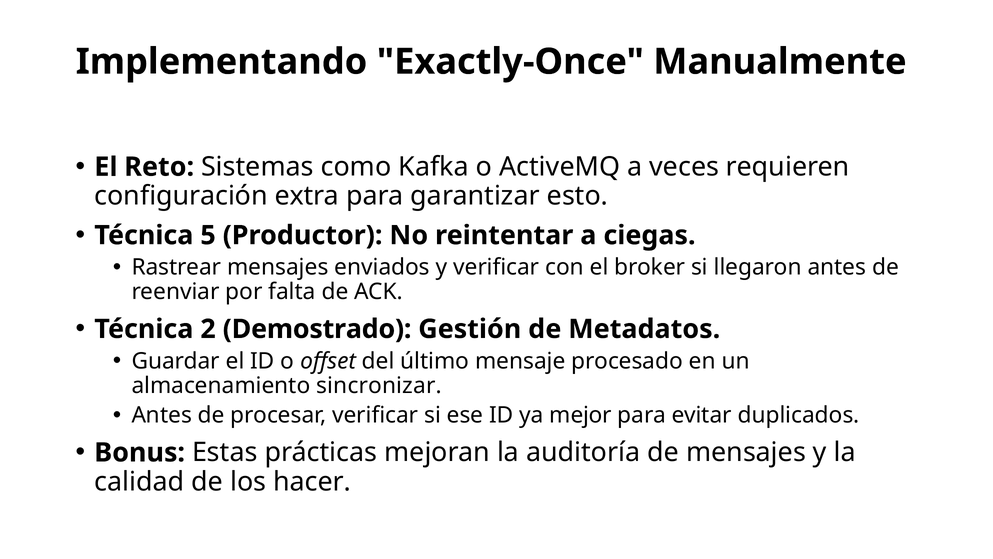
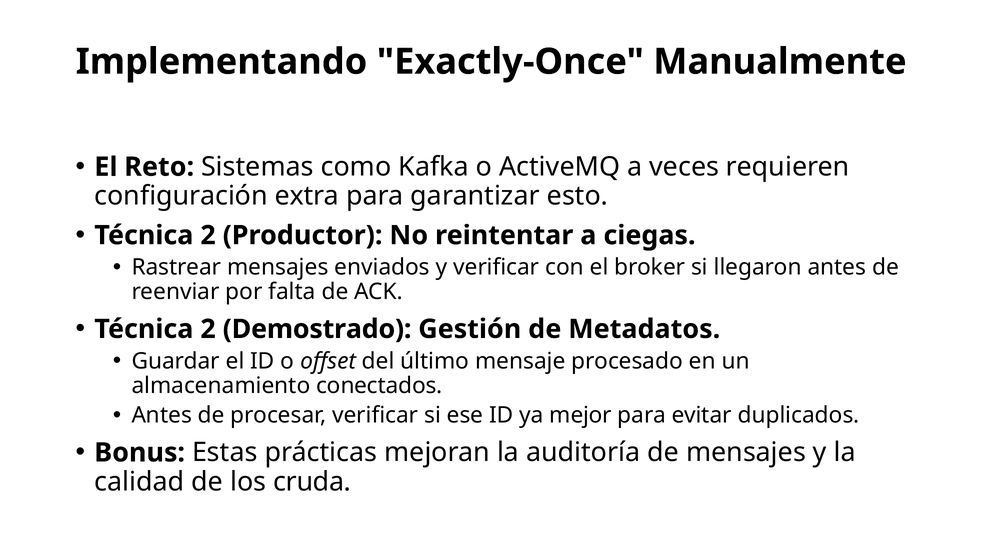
5: 5 -> 2 (208, 235)
sincronizar: sincronizar -> conectados (379, 385)
hacer: hacer -> cruda (312, 481)
